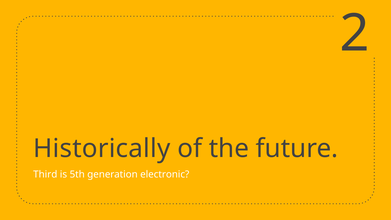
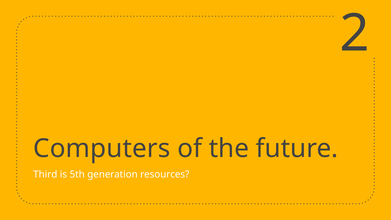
Historically: Historically -> Computers (102, 148)
electronic: electronic -> resources (165, 174)
